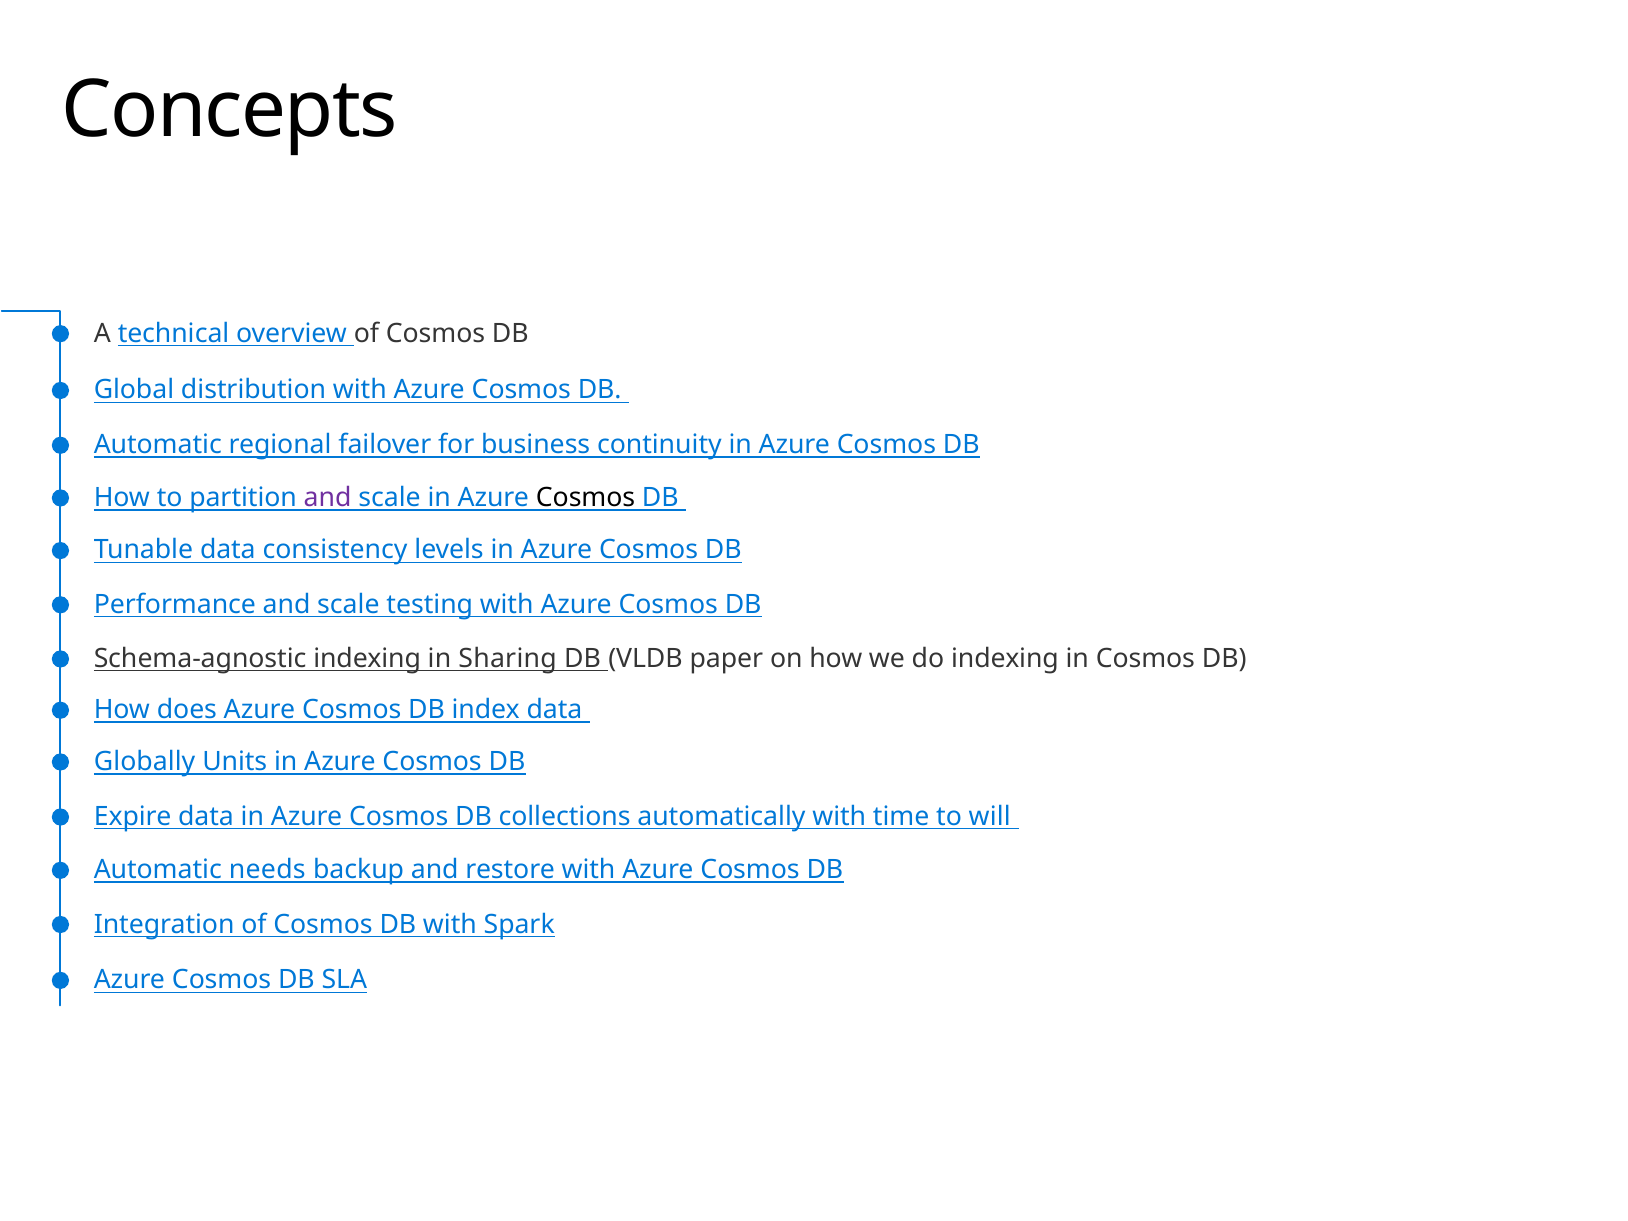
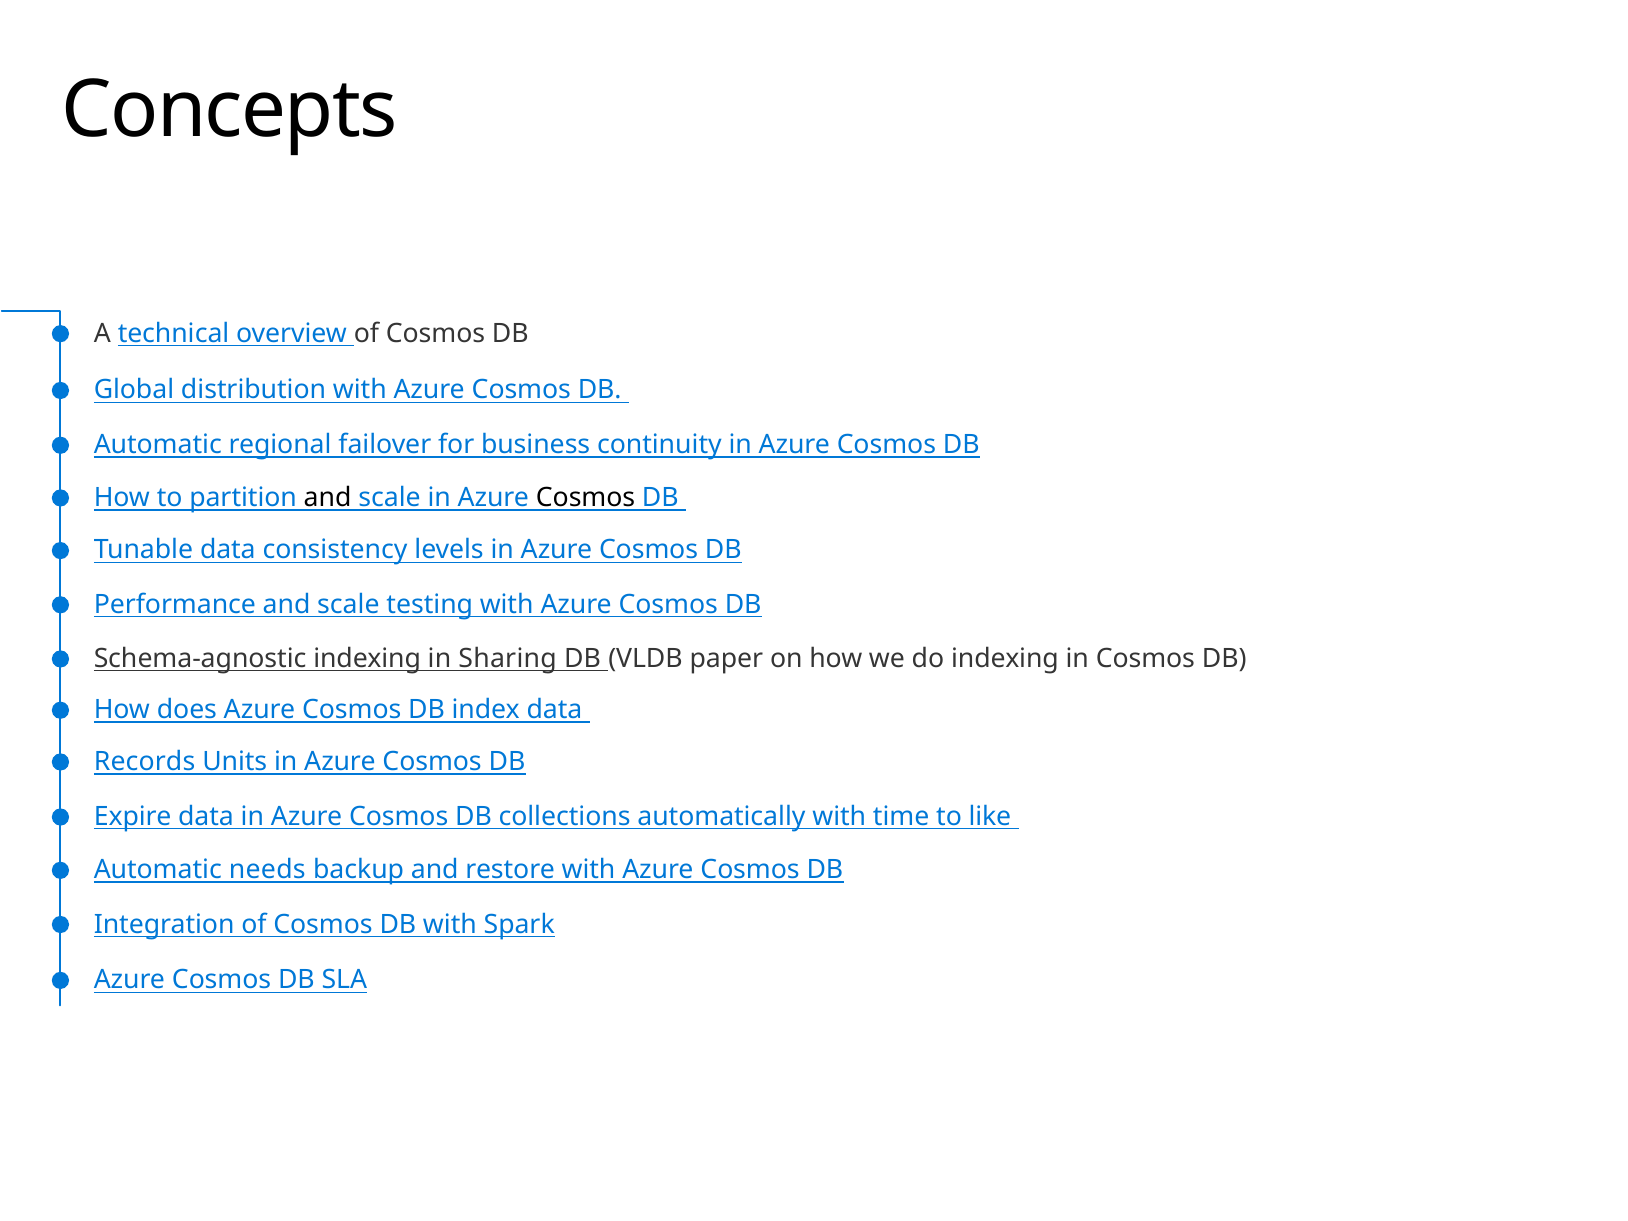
and colour: purple -> black (328, 498)
Globally: Globally -> Records (145, 762)
will: will -> like (990, 817)
